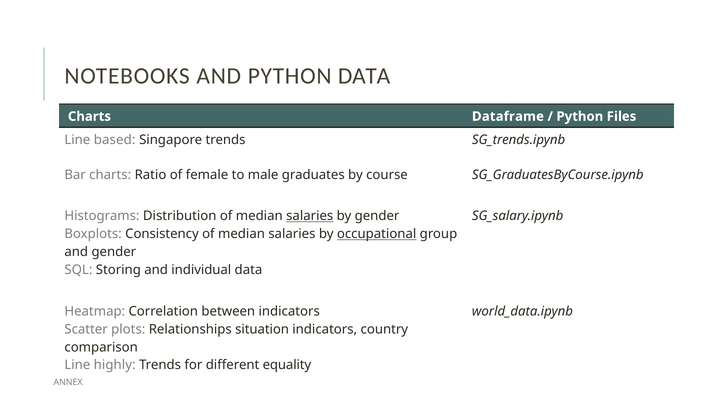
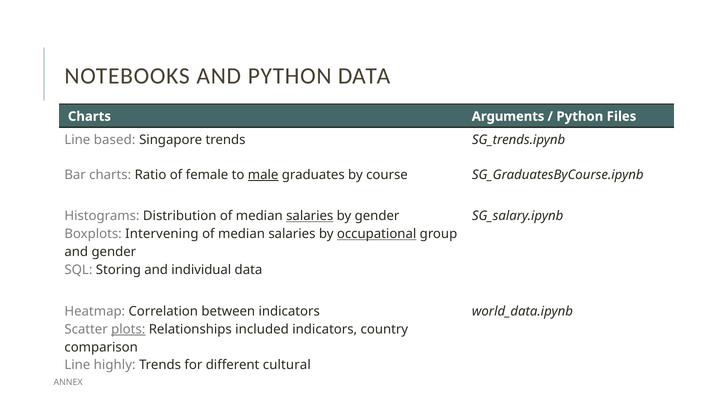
Dataframe: Dataframe -> Arguments (508, 116)
male underline: none -> present (263, 175)
Consistency: Consistency -> Intervening (162, 234)
plots underline: none -> present (128, 329)
situation: situation -> included (262, 329)
equality: equality -> cultural (287, 365)
